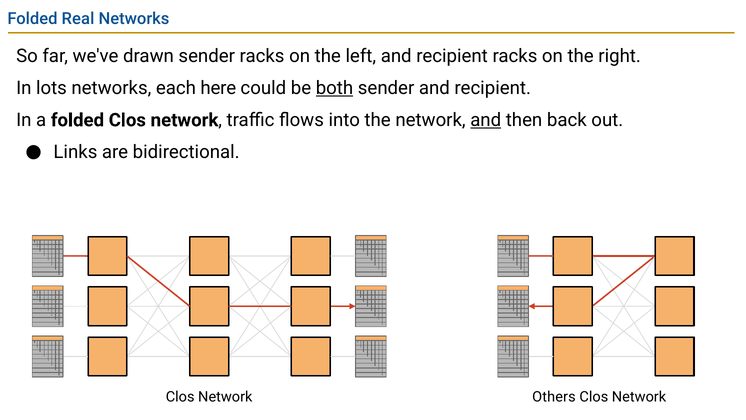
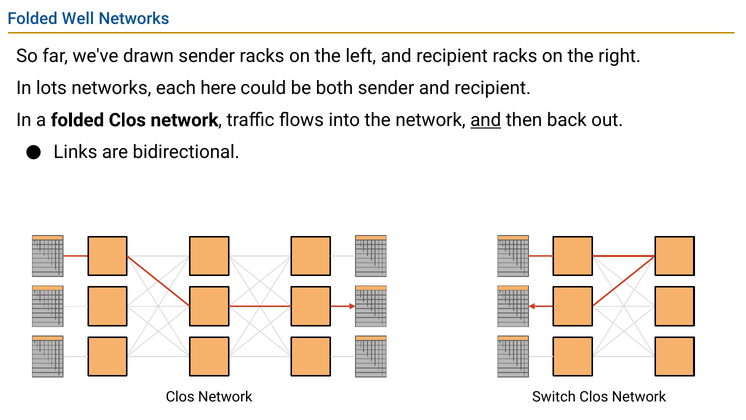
Real: Real -> Well (78, 19)
both underline: present -> none (335, 88)
Others: Others -> Switch (554, 397)
